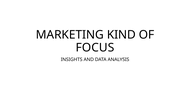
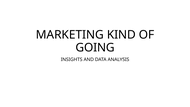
FOCUS: FOCUS -> GOING (95, 47)
